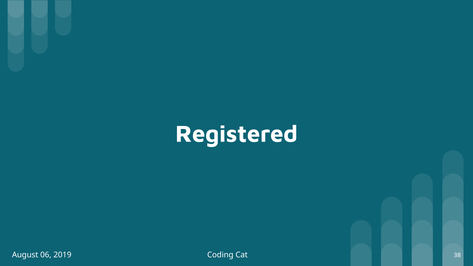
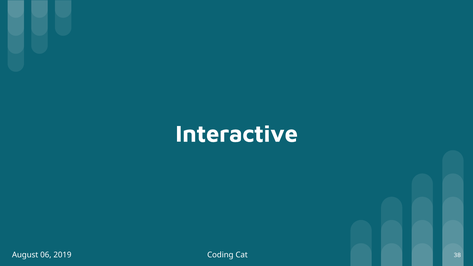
Registered: Registered -> Interactive (237, 134)
